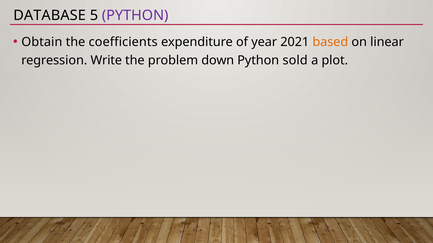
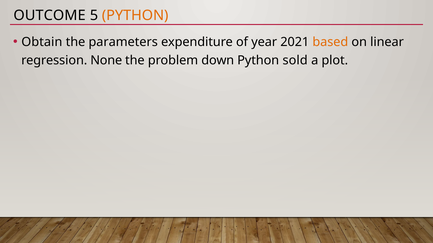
DATABASE: DATABASE -> OUTCOME (50, 16)
PYTHON colour: purple -> orange (135, 16)
coefficients: coefficients -> parameters (123, 42)
Write: Write -> None (106, 60)
